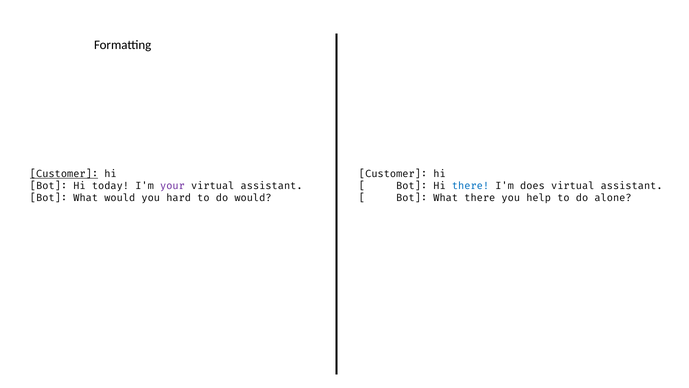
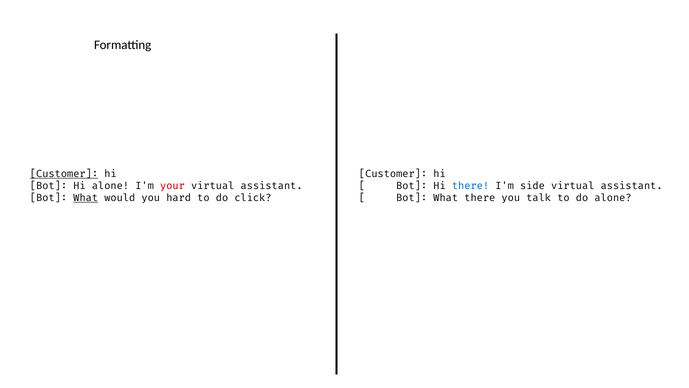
Hi today: today -> alone (110, 186)
your colour: purple -> red (172, 186)
does: does -> side (532, 186)
What underline: none -> present (86, 198)
do would: would -> click (253, 198)
help: help -> talk (539, 198)
